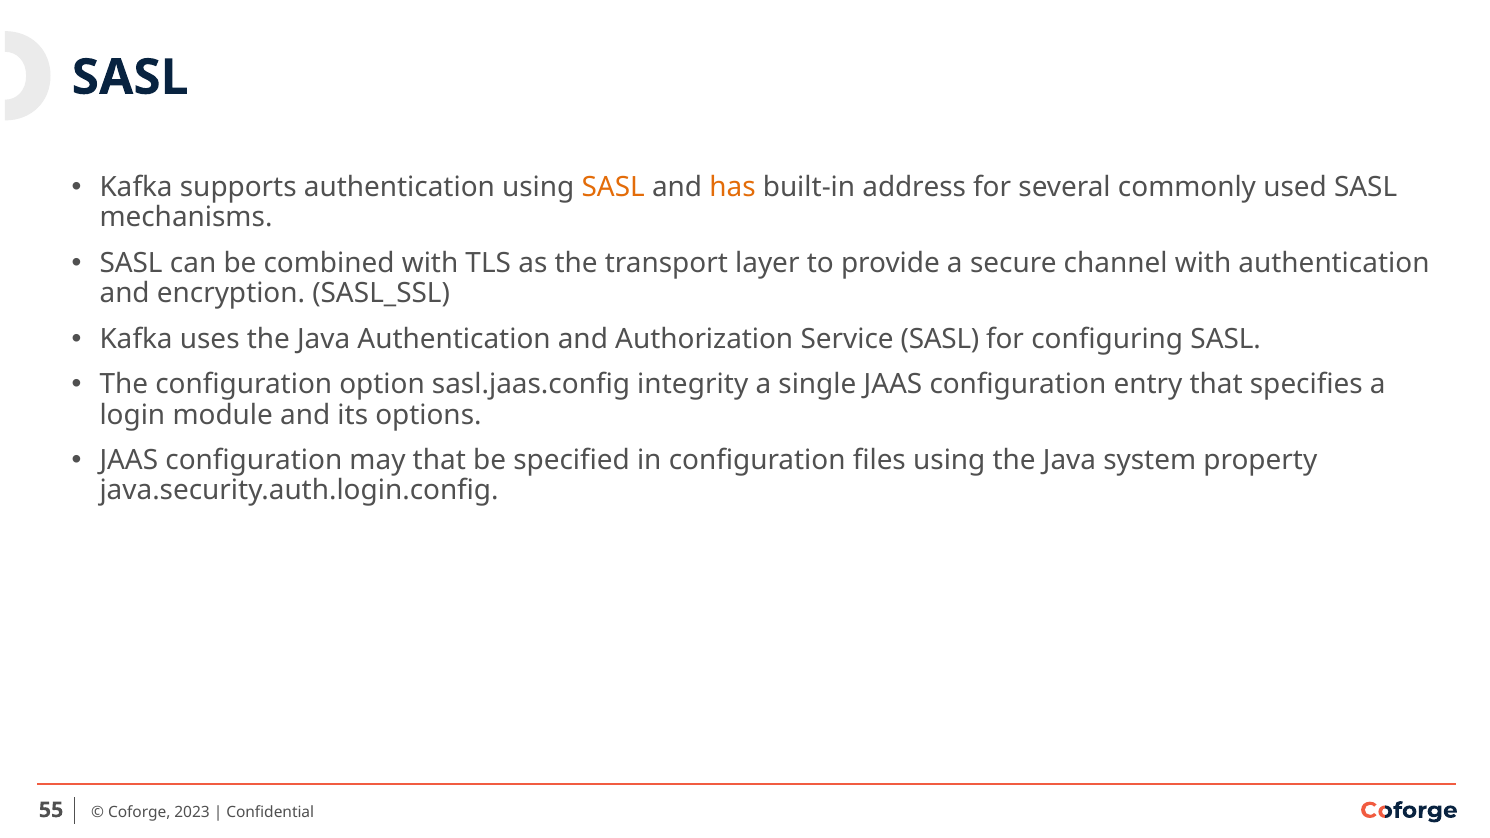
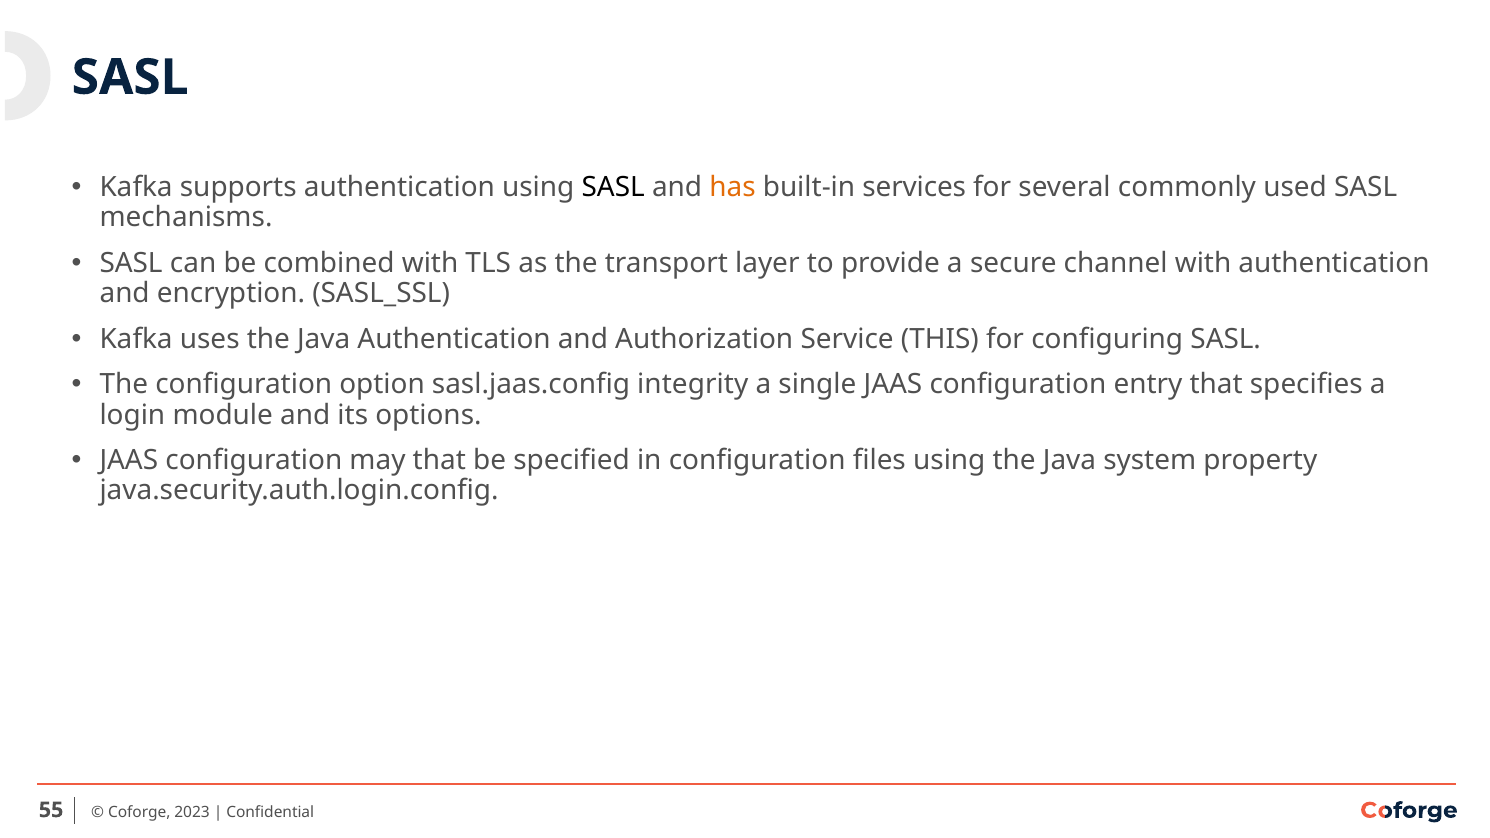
SASL colour: orange -> black (613, 187)
address: address -> services (914, 187)
Service SASL: SASL -> THIS (940, 339)
